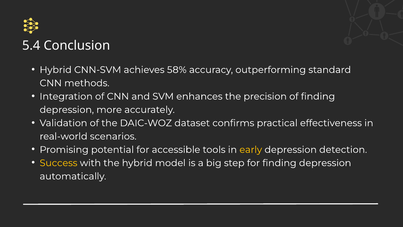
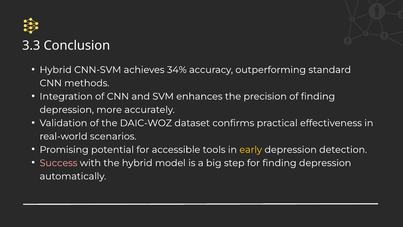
5.4: 5.4 -> 3.3 (31, 45)
58%: 58% -> 34% (177, 70)
Success colour: yellow -> pink (59, 163)
